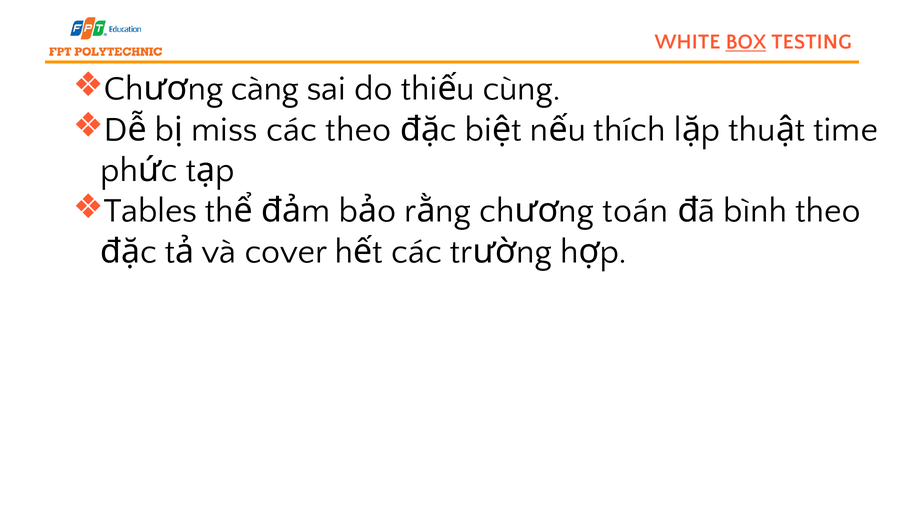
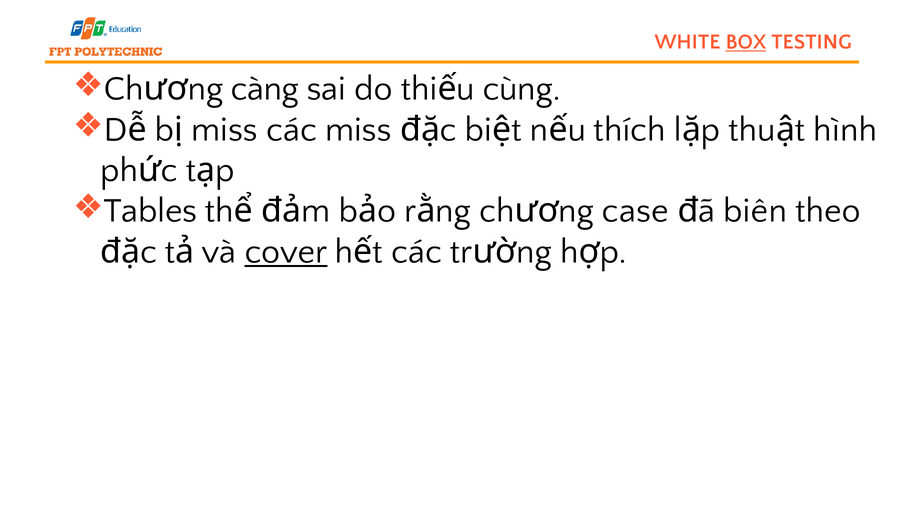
các theo: theo -> miss (358, 130)
time: time -> hình (845, 130)
toán: toán -> case (635, 211)
bình: bình -> biên (755, 211)
cover underline: none -> present (286, 252)
